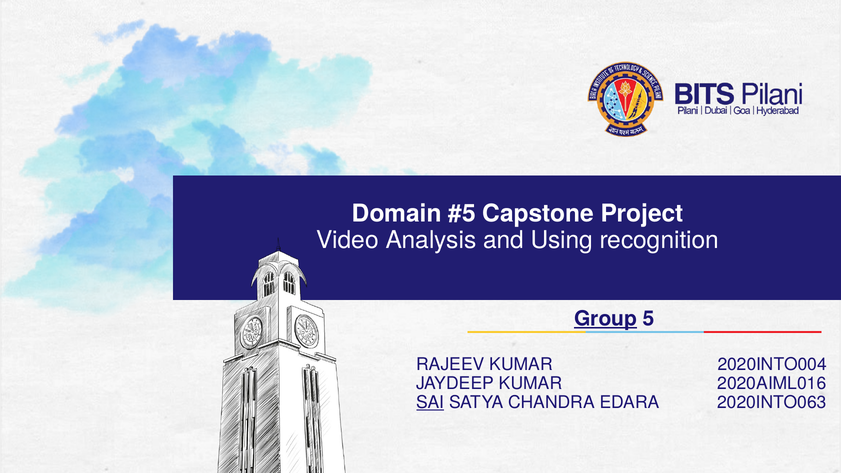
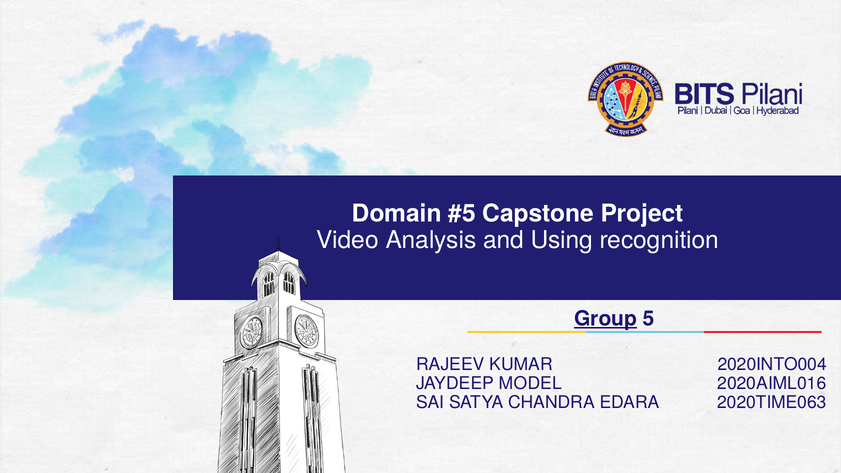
JAYDEEP KUMAR: KUMAR -> MODEL (530, 384)
SAI underline: present -> none (430, 403)
2020INTO063: 2020INTO063 -> 2020TIME063 (772, 403)
